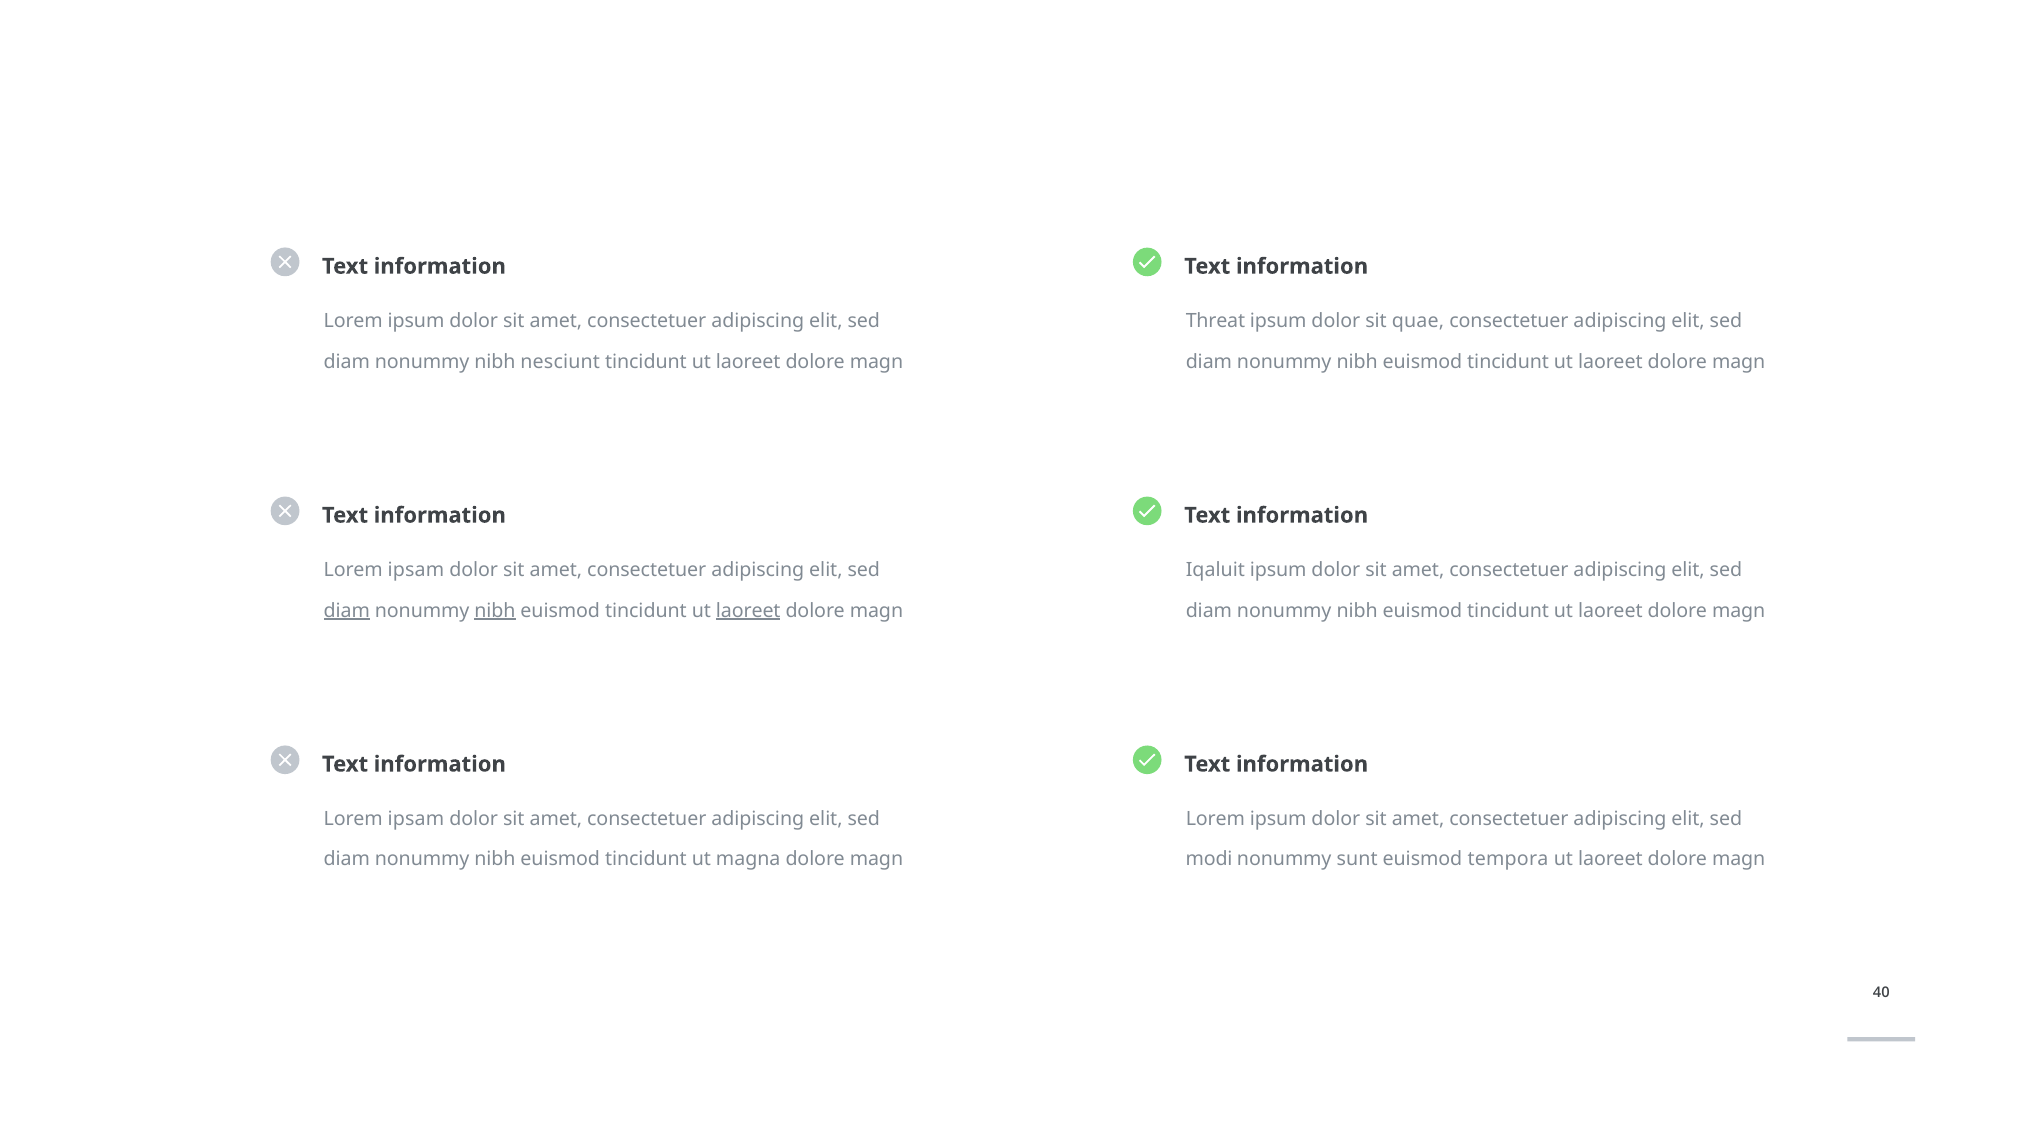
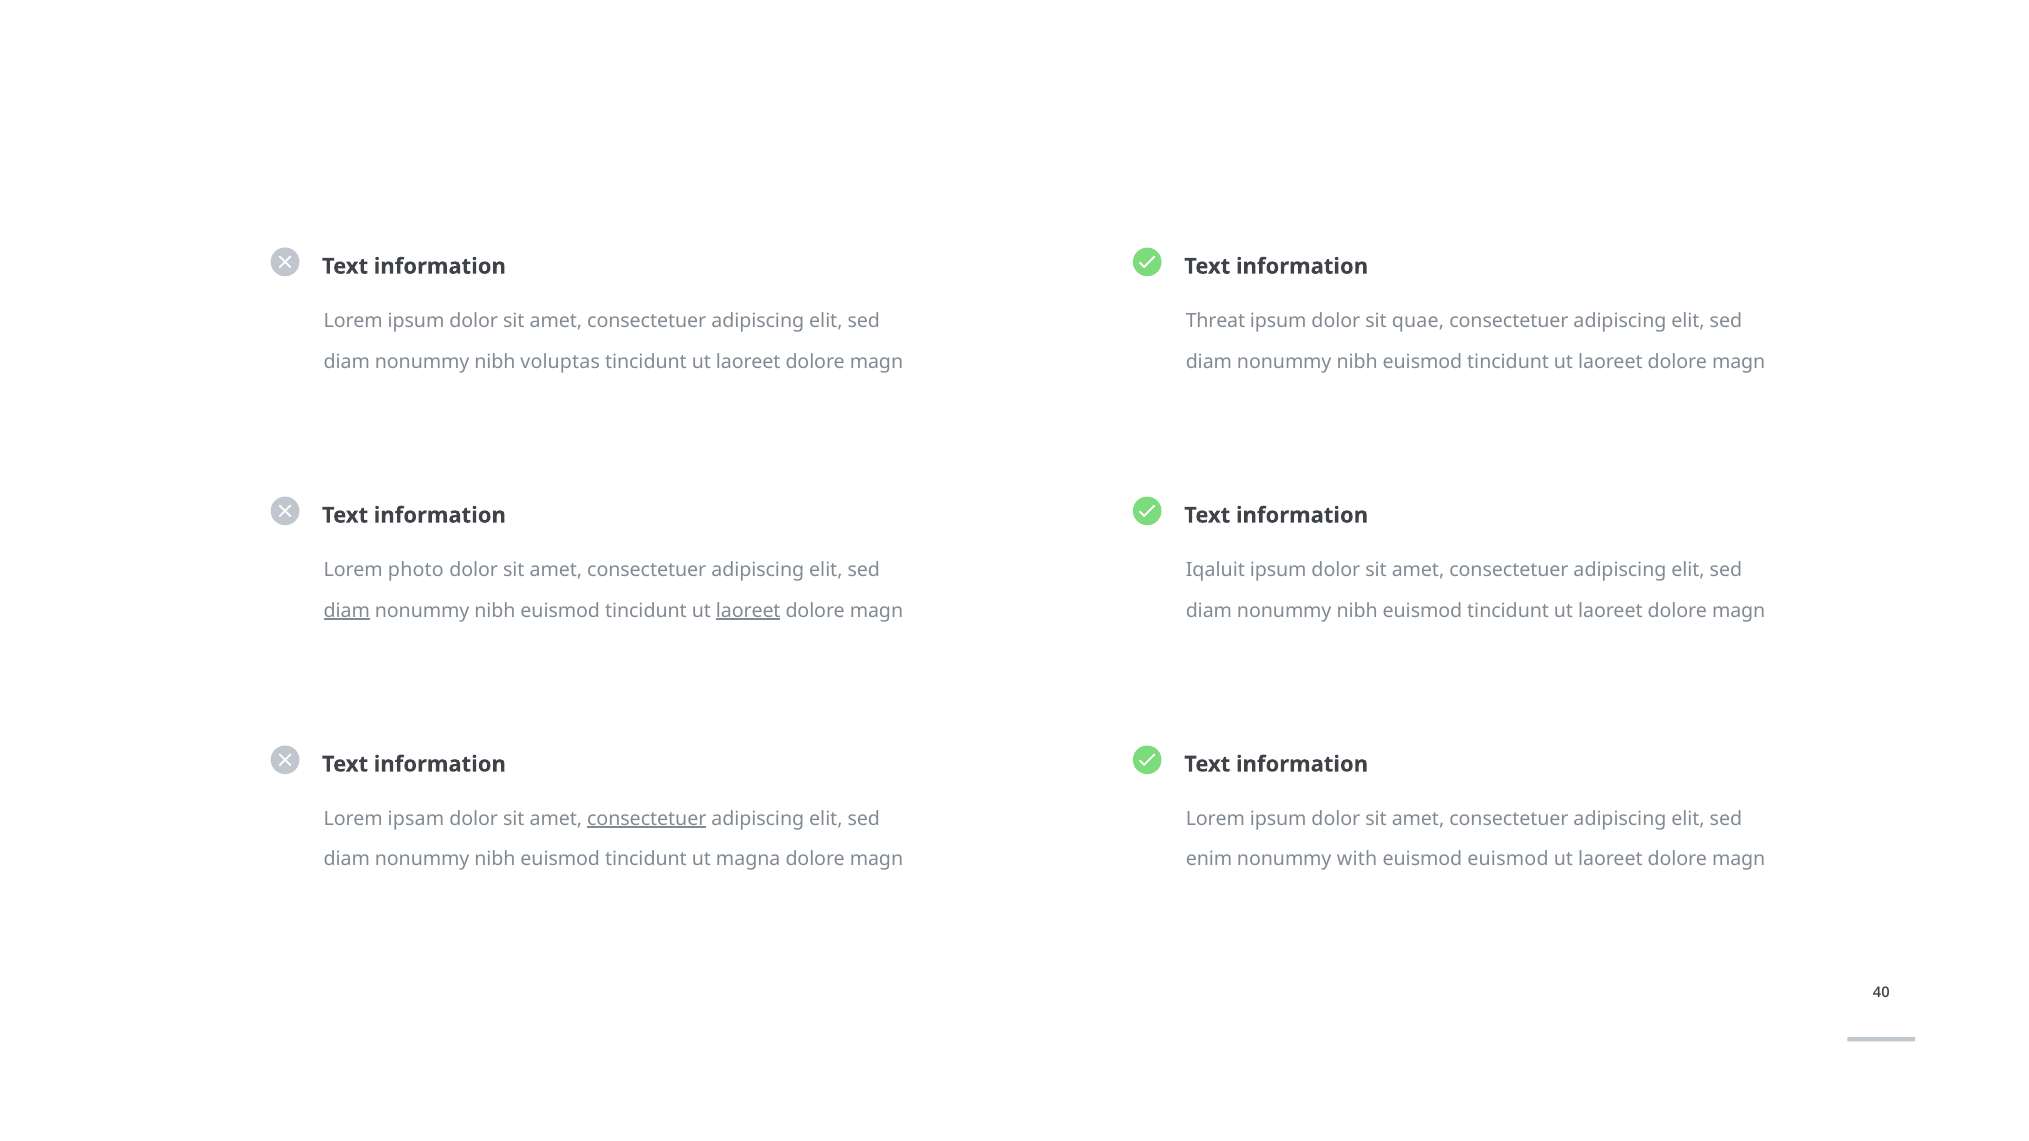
nesciunt: nesciunt -> voluptas (560, 362)
ipsam: ipsam -> photo (416, 570)
nibh underline: present -> none (495, 611)
consectetuer underline: none -> present (647, 819)
modi: modi -> enim (1209, 860)
sunt: sunt -> with (1357, 860)
euismod tempora: tempora -> euismod (1508, 860)
